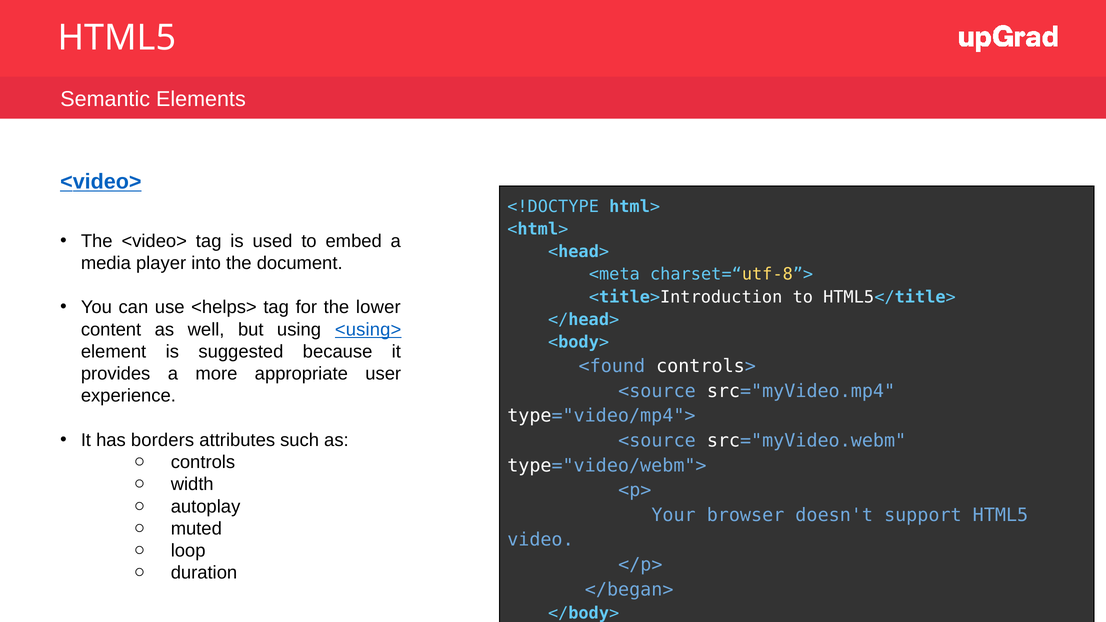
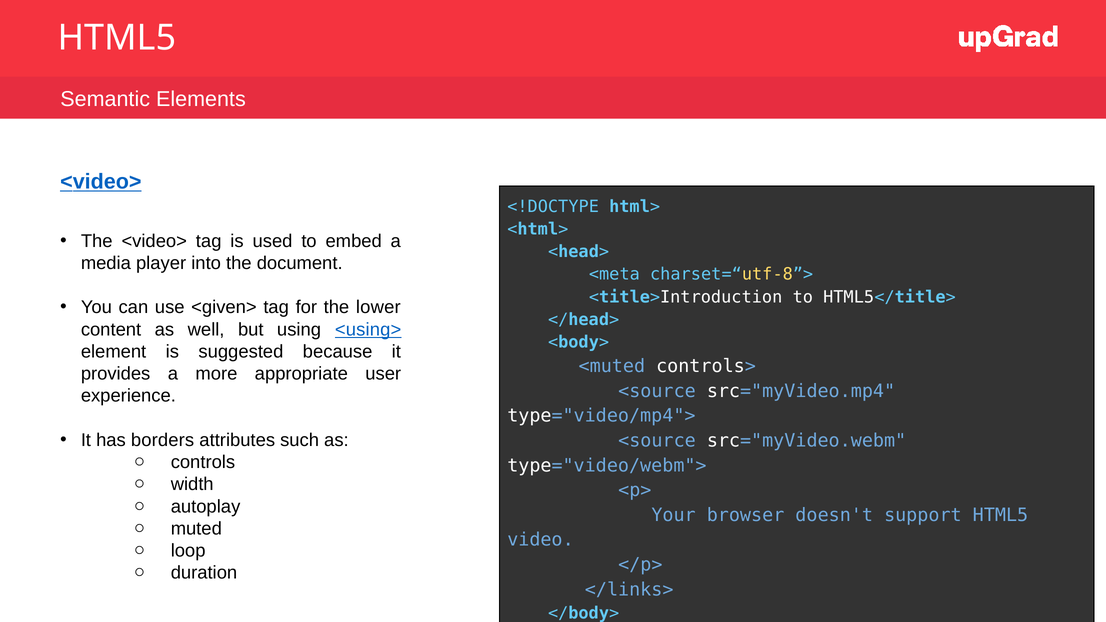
<helps>: <helps> -> <given> (224, 307)
<found: <found -> <muted (612, 366)
</began>: </began> -> </links> (629, 590)
